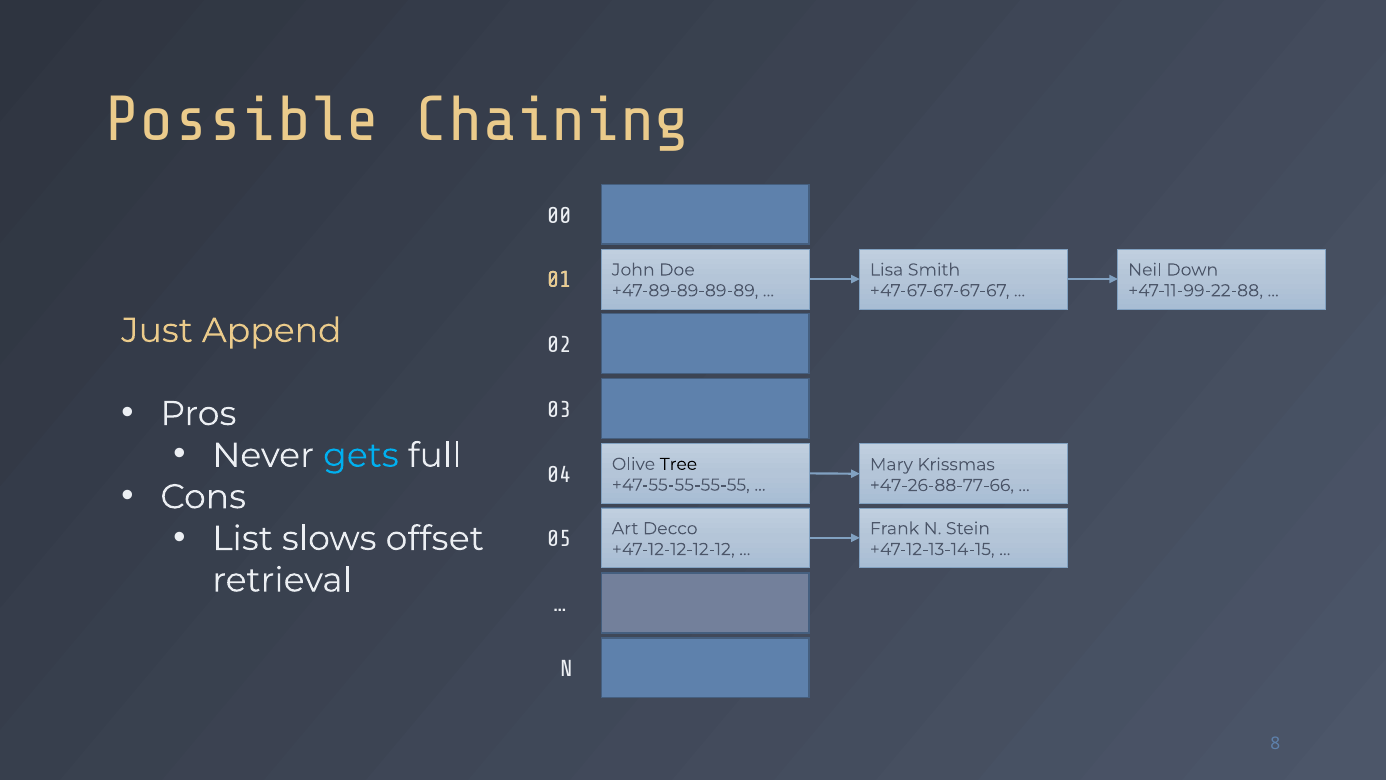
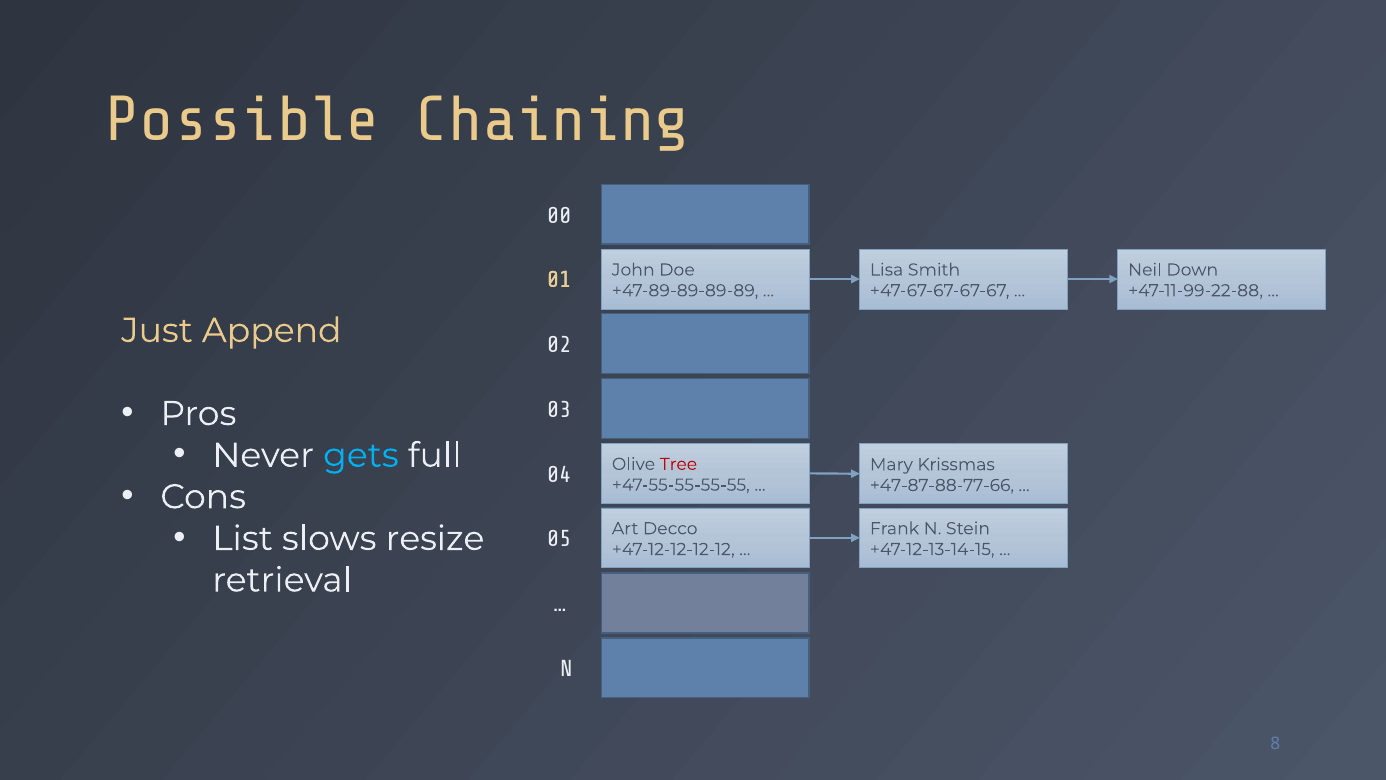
Tree colour: black -> red (678, 464)
+47-26-88-77-66: +47-26-88-77-66 -> +47-87-88-77-66 (942, 485)
offset: offset -> resize (435, 538)
